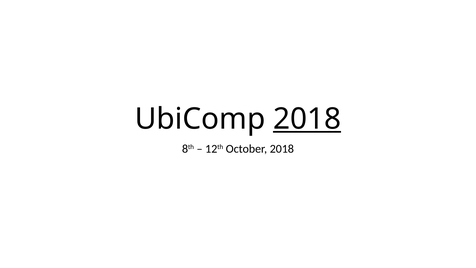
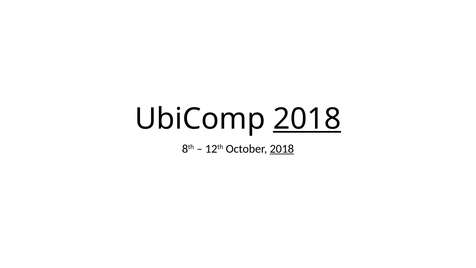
2018 underline: none -> present (282, 149)
